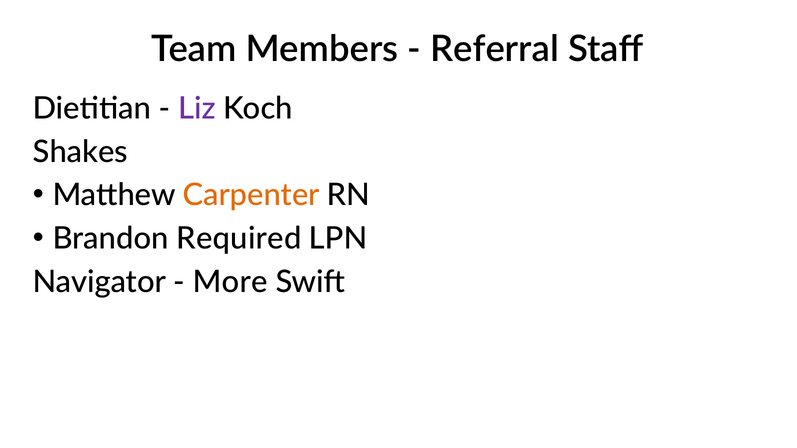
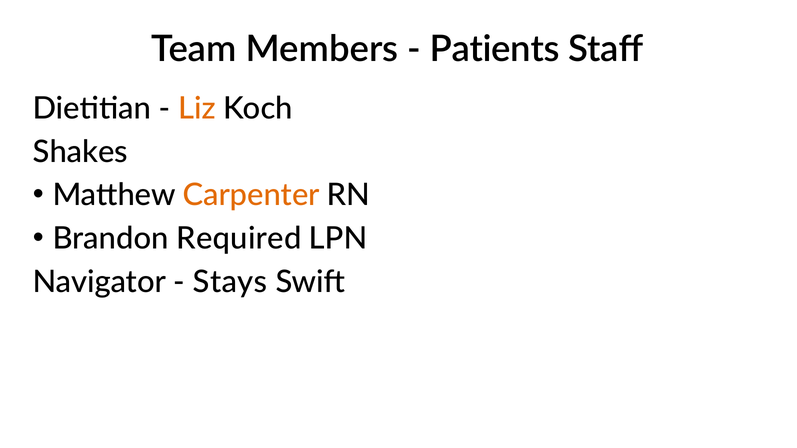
Referral: Referral -> Patients (495, 49)
Liz colour: purple -> orange (197, 108)
More: More -> Stays (230, 282)
